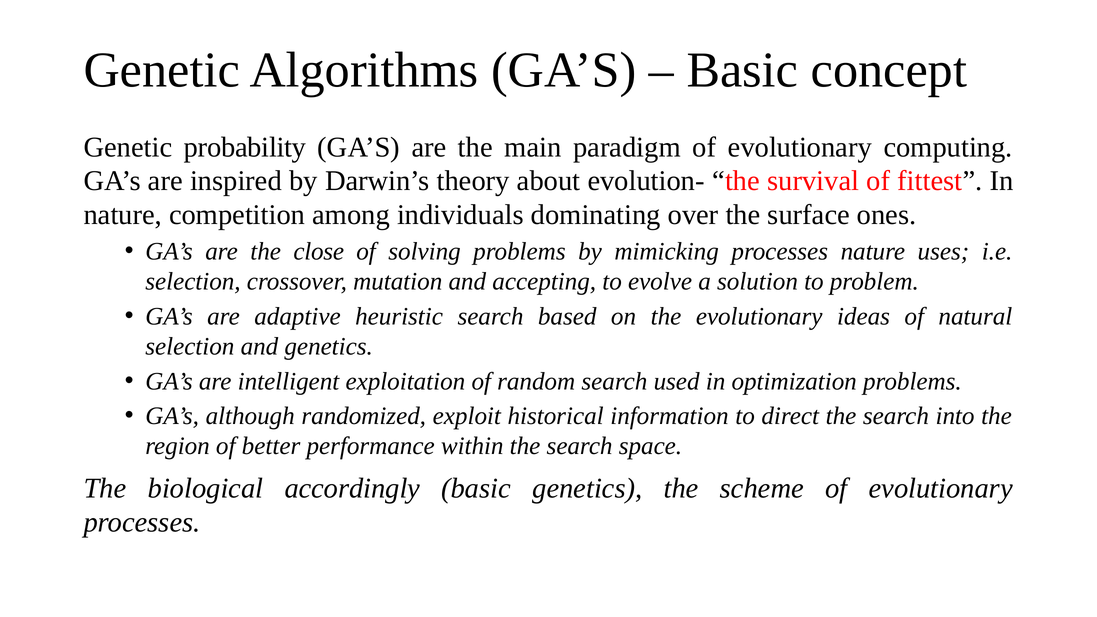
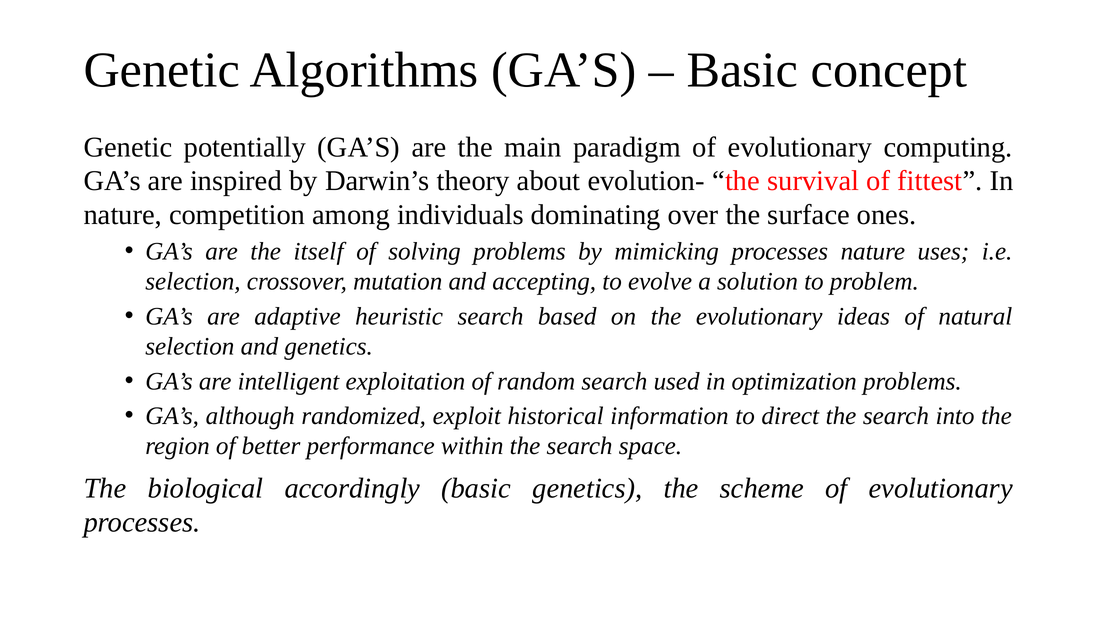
probability: probability -> potentially (245, 147)
close: close -> itself (318, 252)
